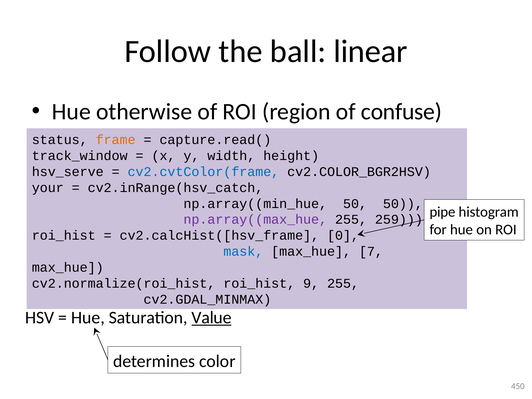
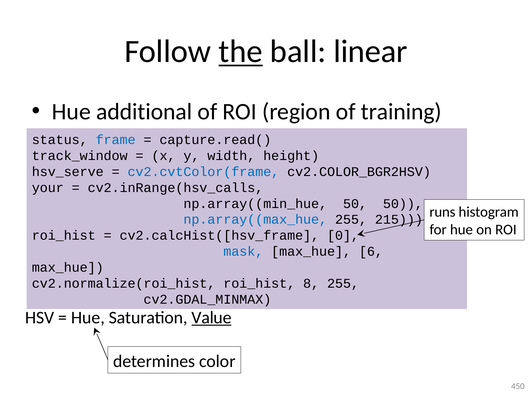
the underline: none -> present (241, 51)
otherwise: otherwise -> additional (144, 112)
confuse: confuse -> training (401, 112)
frame colour: orange -> blue (116, 140)
cv2.inRange(hsv_catch: cv2.inRange(hsv_catch -> cv2.inRange(hsv_calls (175, 188)
pipe: pipe -> runs (442, 212)
np.array((max_hue colour: purple -> blue (255, 220)
259: 259 -> 215 (399, 220)
7: 7 -> 6 (371, 252)
9: 9 -> 8 (311, 283)
